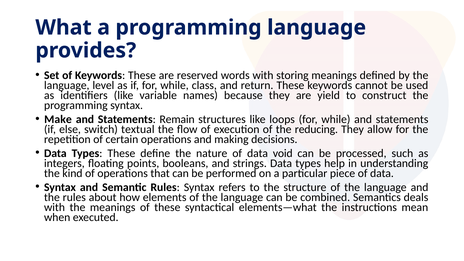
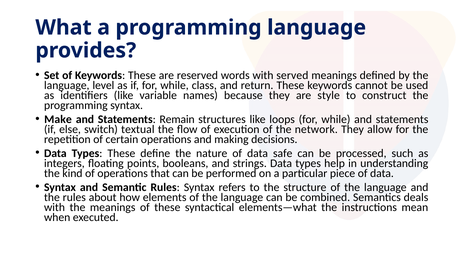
storing: storing -> served (292, 75)
yield: yield -> style (329, 95)
reducing: reducing -> network (316, 129)
void: void -> safe (283, 153)
